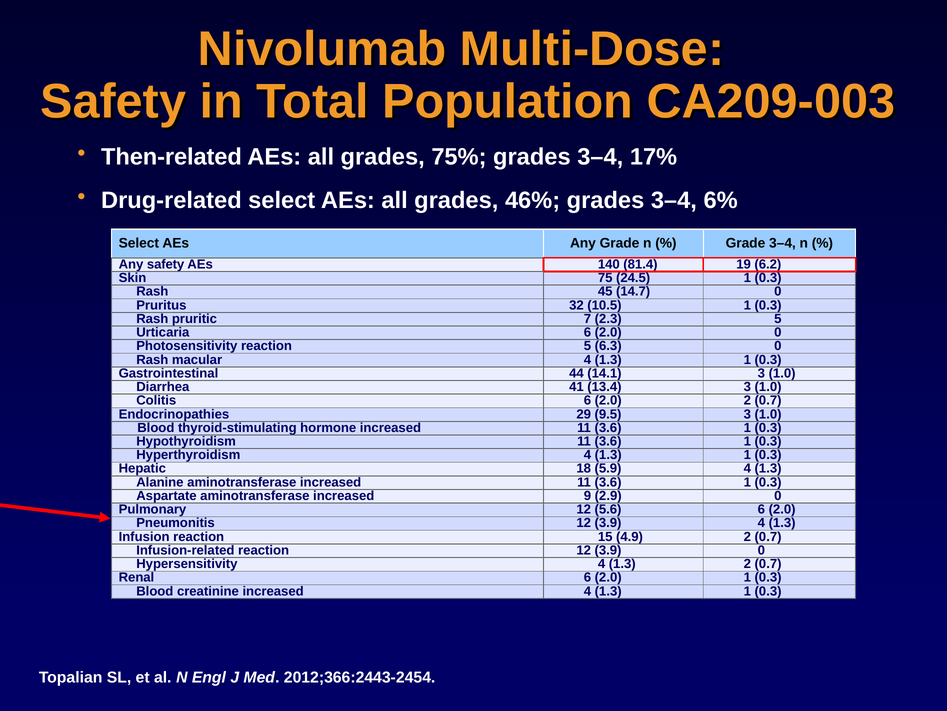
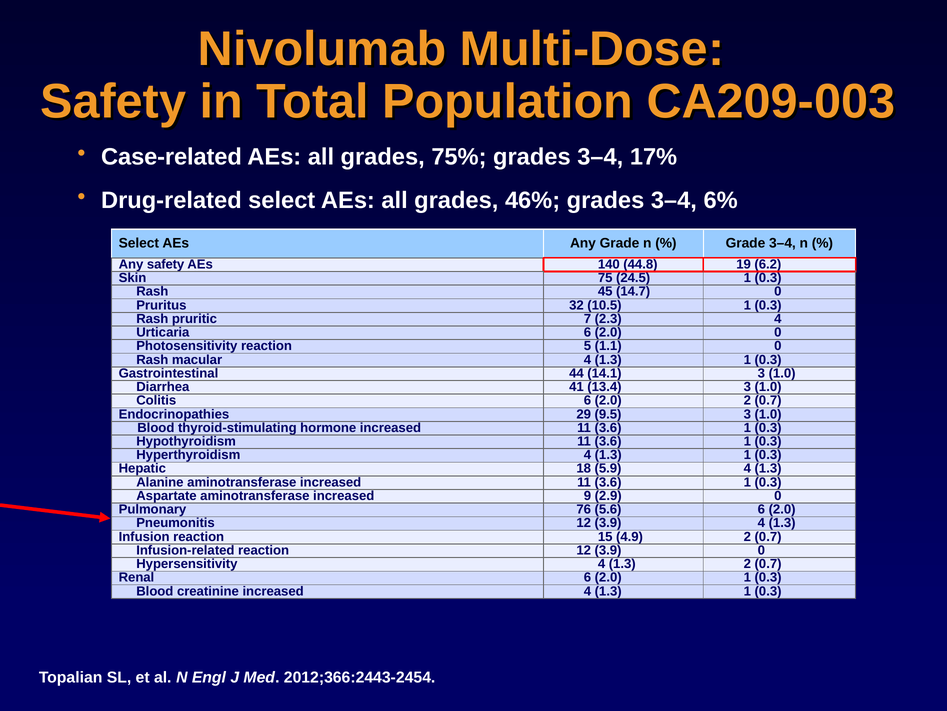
Then-related: Then-related -> Case-related (171, 157)
81.4: 81.4 -> 44.8 (640, 264)
2.3 5: 5 -> 4 (778, 318)
6.3: 6.3 -> 1.1 (608, 346)
Pulmonary 12: 12 -> 76 (584, 509)
